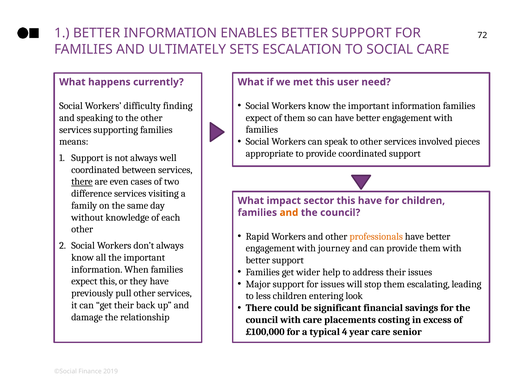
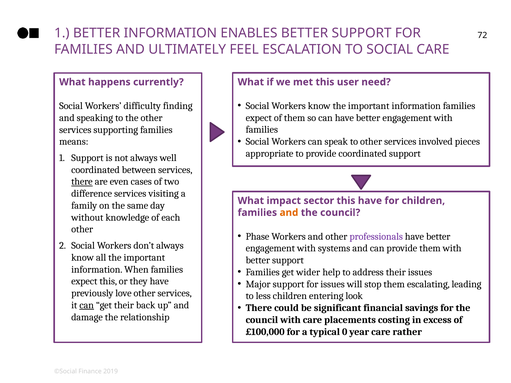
SETS: SETS -> FEEL (244, 49)
Rapid: Rapid -> Phase (257, 237)
professionals colour: orange -> purple (376, 237)
journey: journey -> systems (334, 249)
pull: pull -> love (123, 293)
can underline: none -> present (87, 305)
4: 4 -> 0 (345, 332)
senior: senior -> rather (407, 332)
